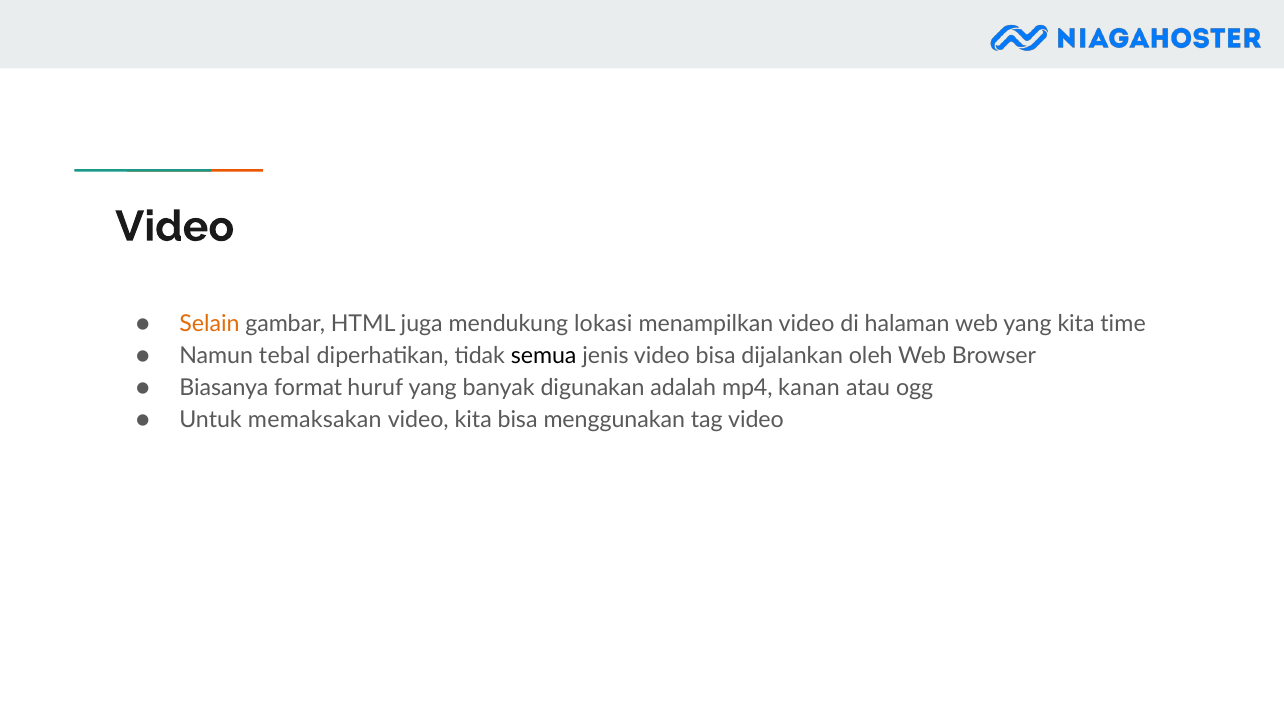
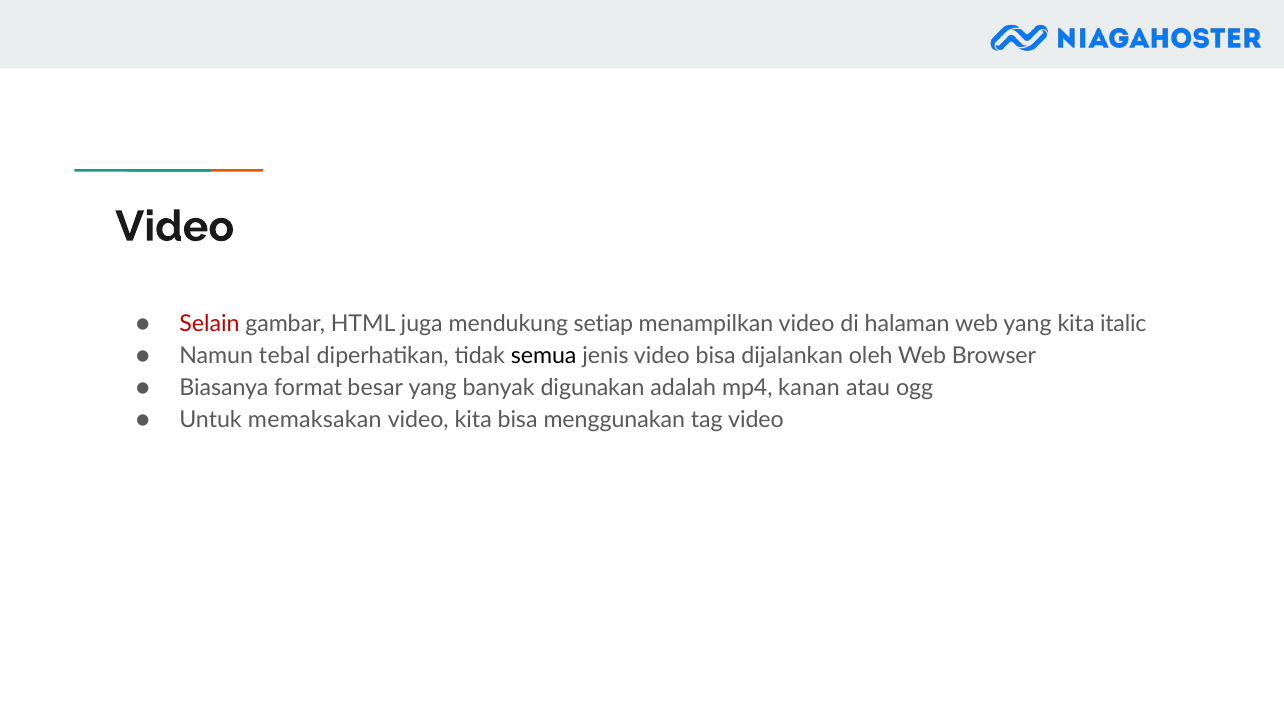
Selain colour: orange -> red (209, 324)
lokasi: lokasi -> setiap (603, 324)
time: time -> italic (1123, 324)
huruf: huruf -> besar (375, 388)
